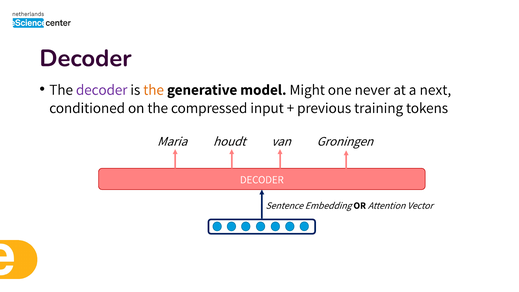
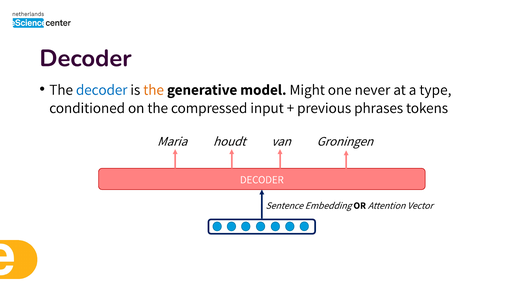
decoder colour: purple -> blue (102, 90)
next: next -> type (435, 90)
training: training -> phrases (379, 108)
